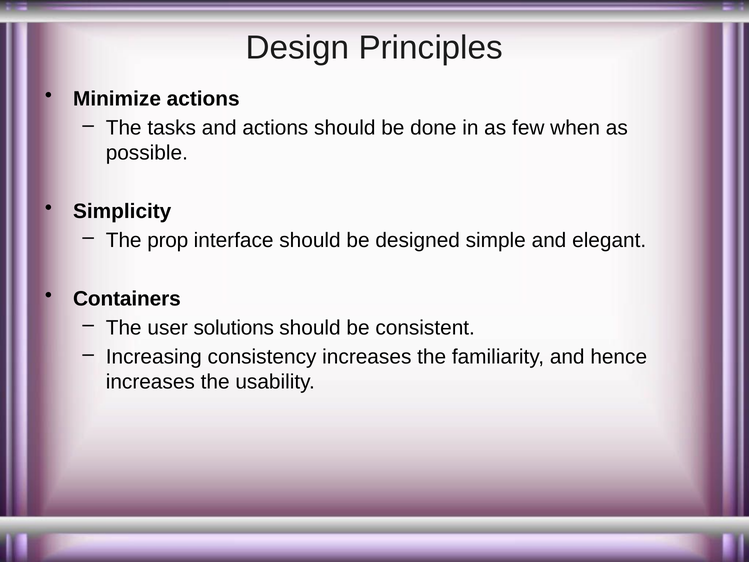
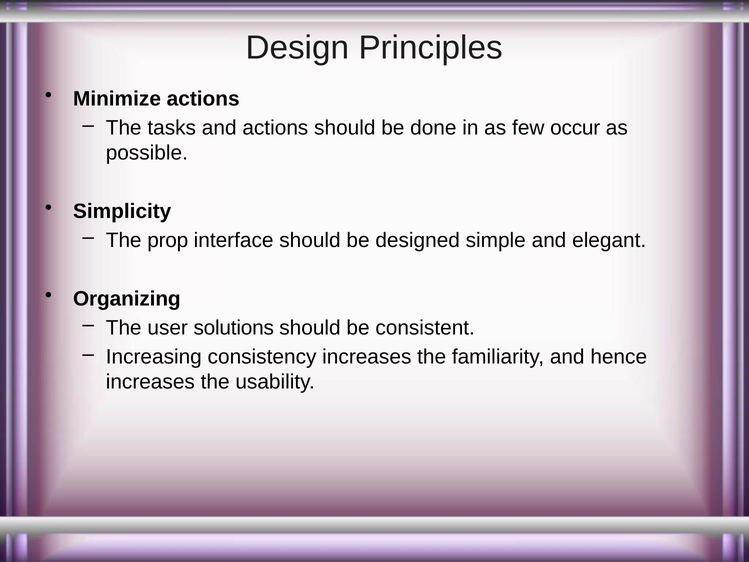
when: when -> occur (575, 128)
Containers: Containers -> Organizing (127, 299)
